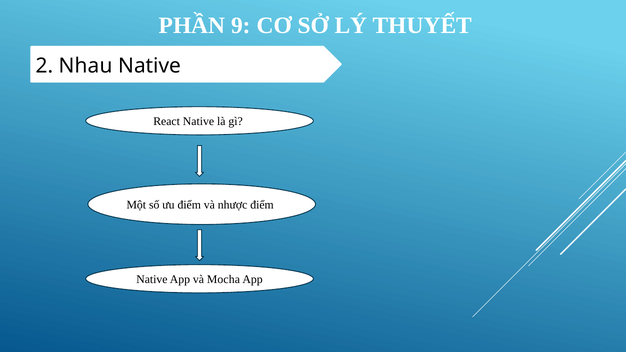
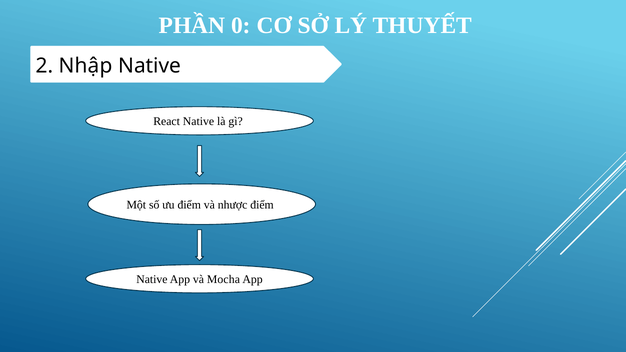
9: 9 -> 0 (241, 25)
Nhau: Nhau -> Nhập (86, 66)
